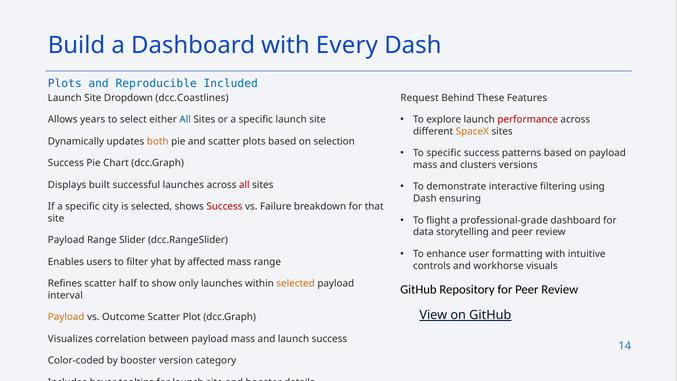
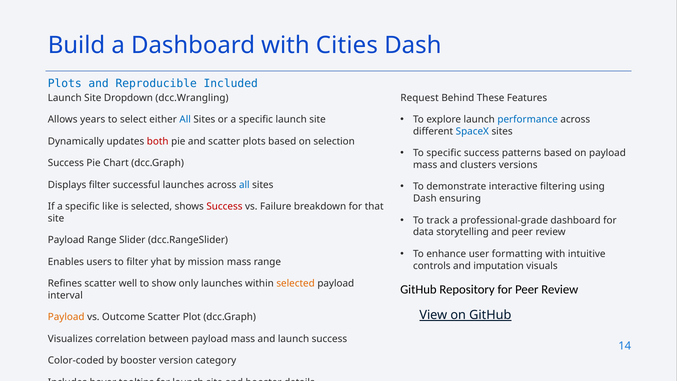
Every: Every -> Cities (347, 45)
dcc.Coastlines: dcc.Coastlines -> dcc.Wrangling (192, 98)
performance colour: red -> blue (528, 119)
SpaceX colour: orange -> blue (472, 131)
both colour: orange -> red (158, 141)
Displays built: built -> filter (99, 185)
all colour: red -> blue (244, 185)
city: city -> like (110, 206)
flight: flight -> track (438, 220)
affected: affected -> mission (206, 262)
workhorse: workhorse -> imputation (499, 266)
half: half -> well (128, 283)
